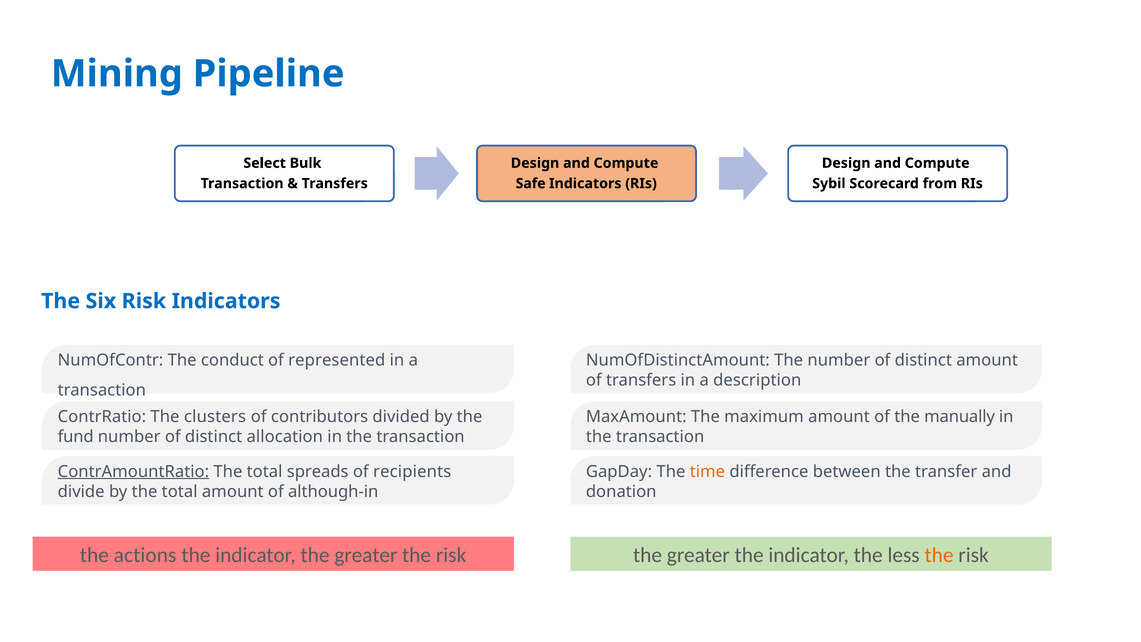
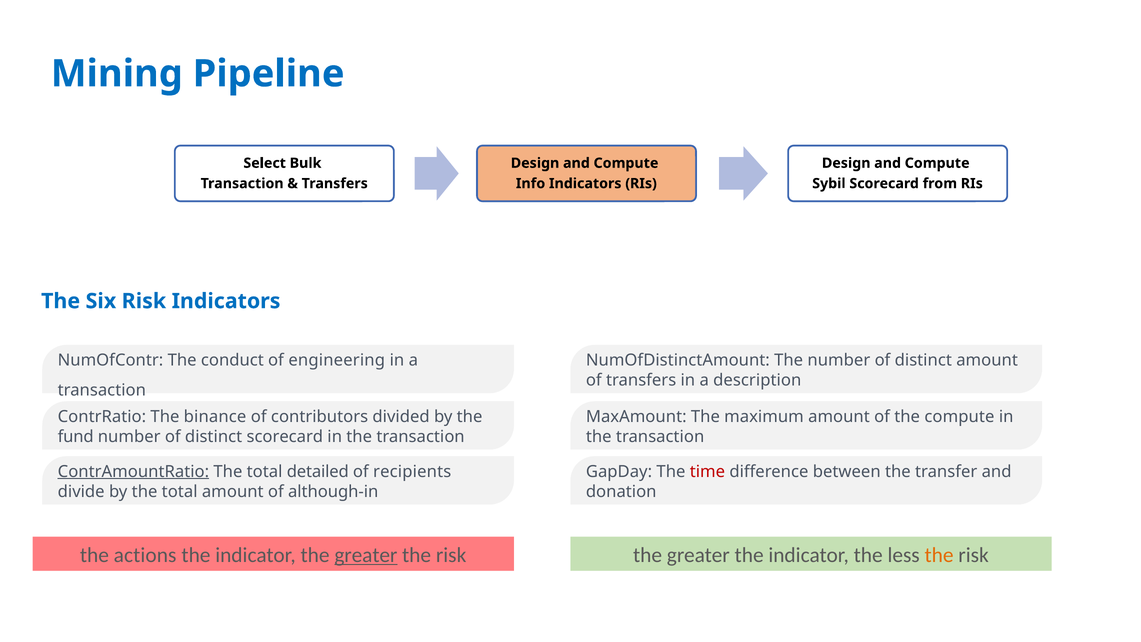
Safe: Safe -> Info (531, 183)
represented: represented -> engineering (337, 360)
clusters: clusters -> binance (215, 416)
the manually: manually -> compute (959, 416)
distinct allocation: allocation -> scorecard (285, 436)
spreads: spreads -> detailed (318, 471)
time colour: orange -> red (707, 471)
greater underline: none -> present (366, 555)
